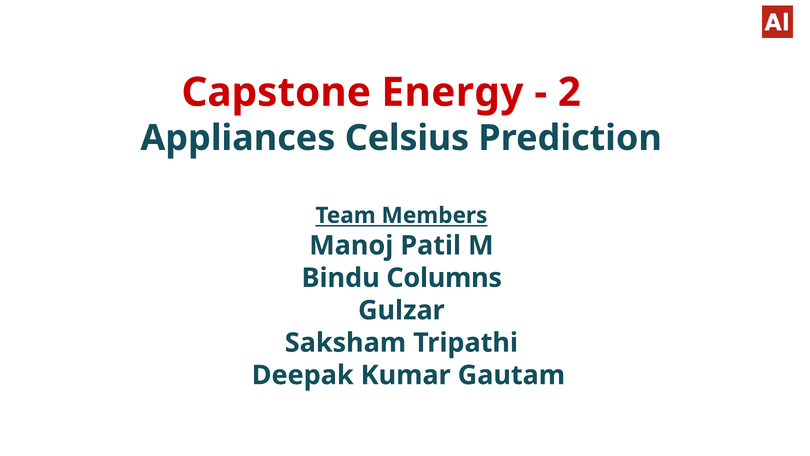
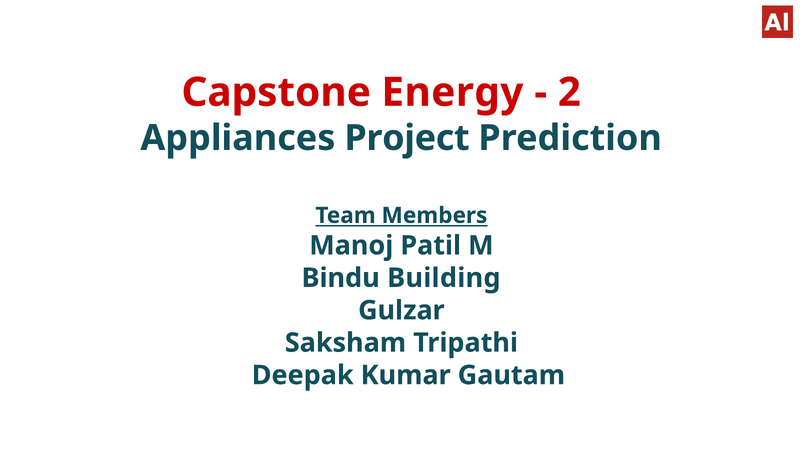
Celsius: Celsius -> Project (407, 138)
Columns: Columns -> Building (444, 278)
